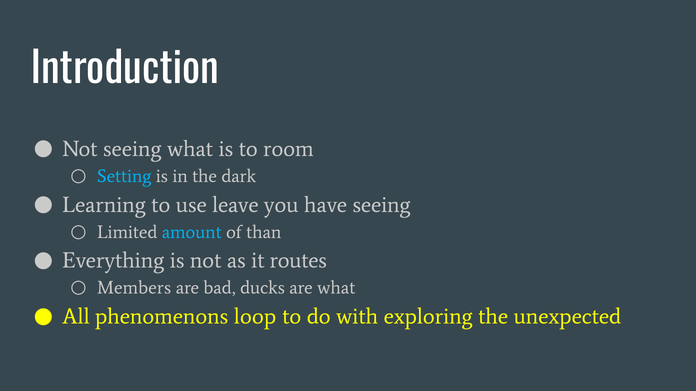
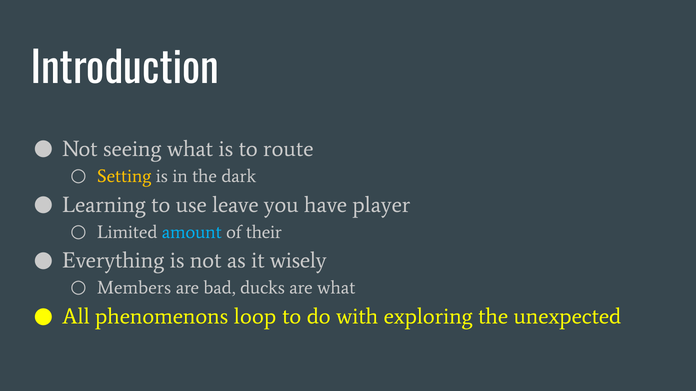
room: room -> route (288, 149)
Setting colour: light blue -> yellow (124, 176)
have seeing: seeing -> player (381, 205)
than: than -> their (264, 232)
routes: routes -> wisely (298, 261)
